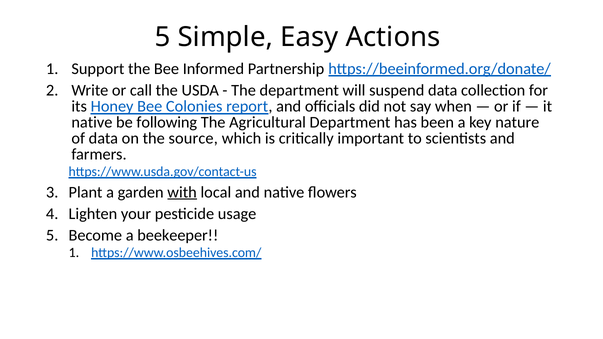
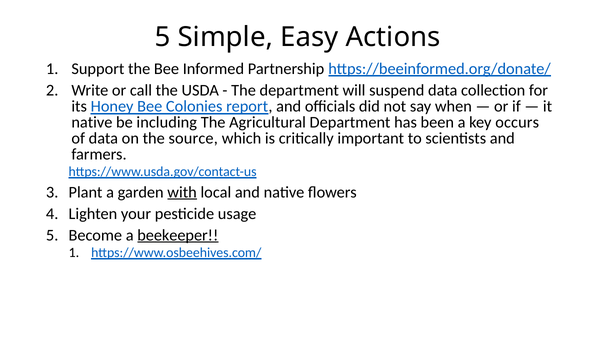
following: following -> including (167, 123)
nature: nature -> occurs (517, 123)
beekeeper underline: none -> present (178, 235)
